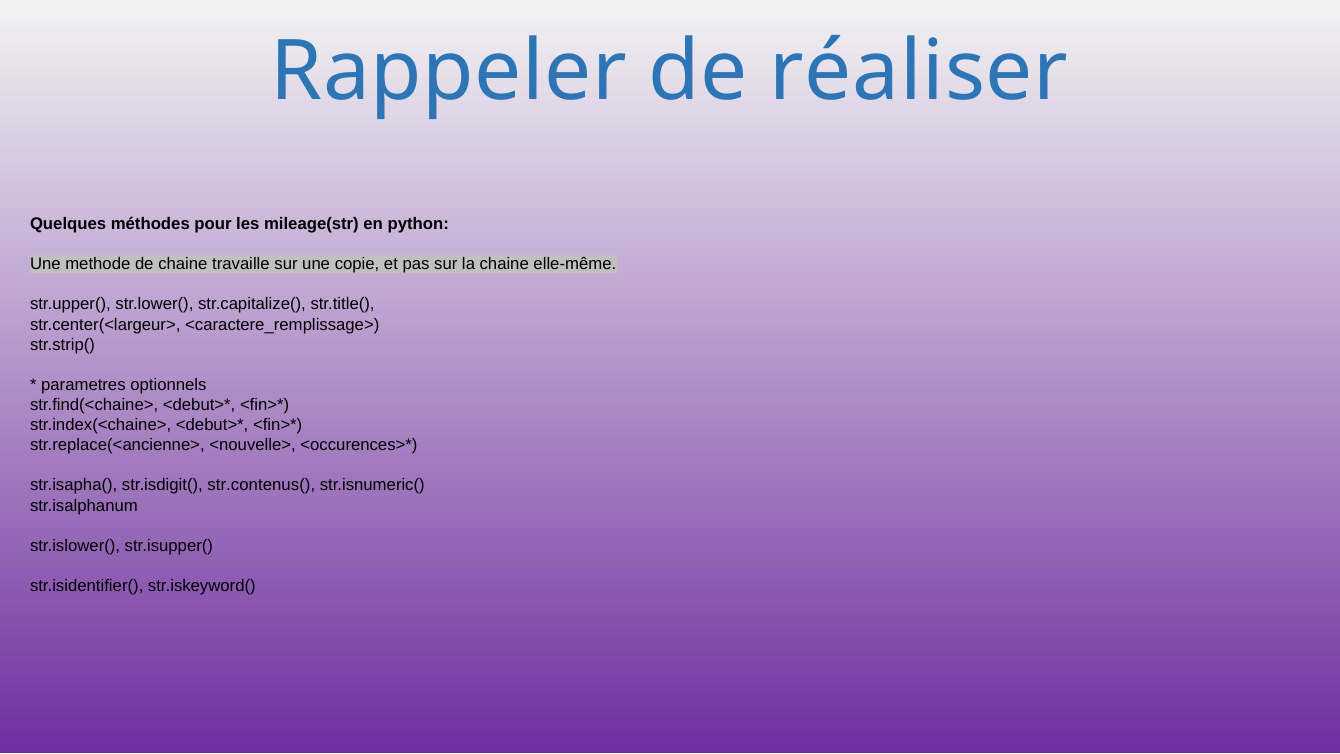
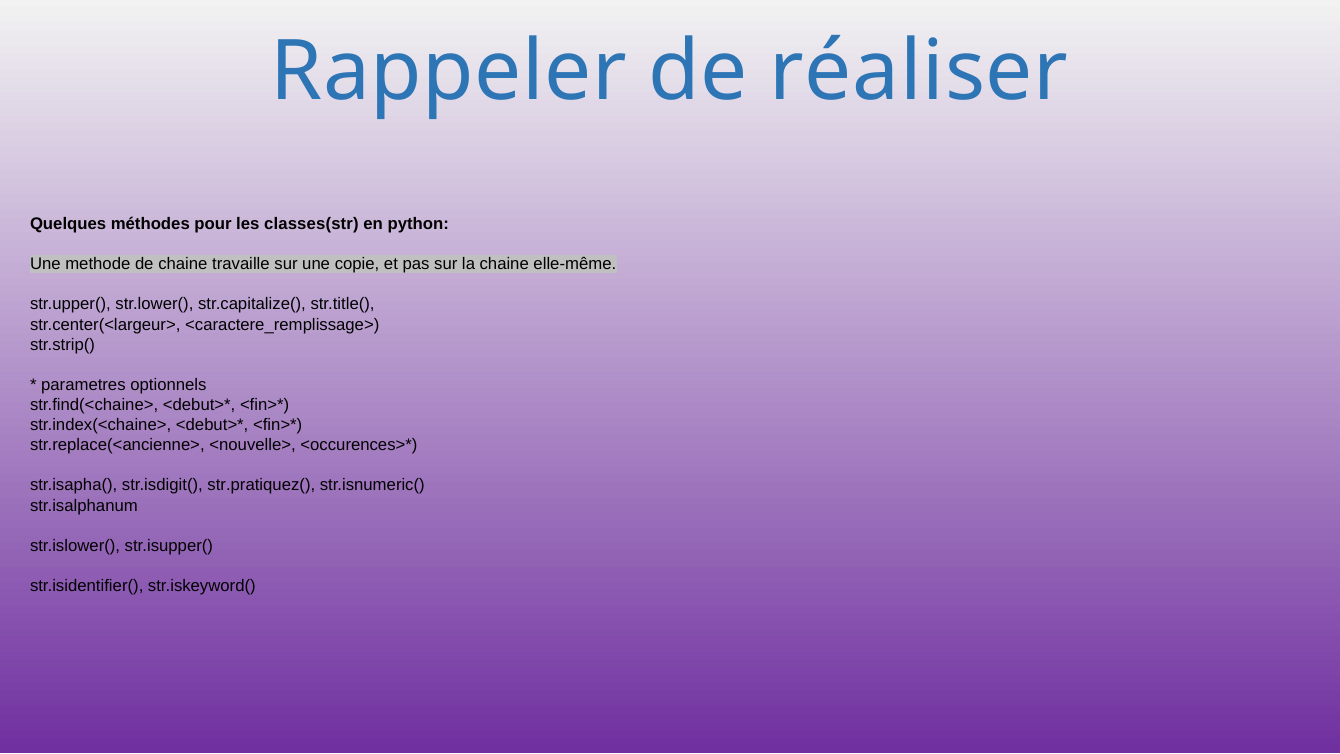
mileage(str: mileage(str -> classes(str (311, 224)
str.contenus(: str.contenus( -> str.pratiquez( (261, 485)
